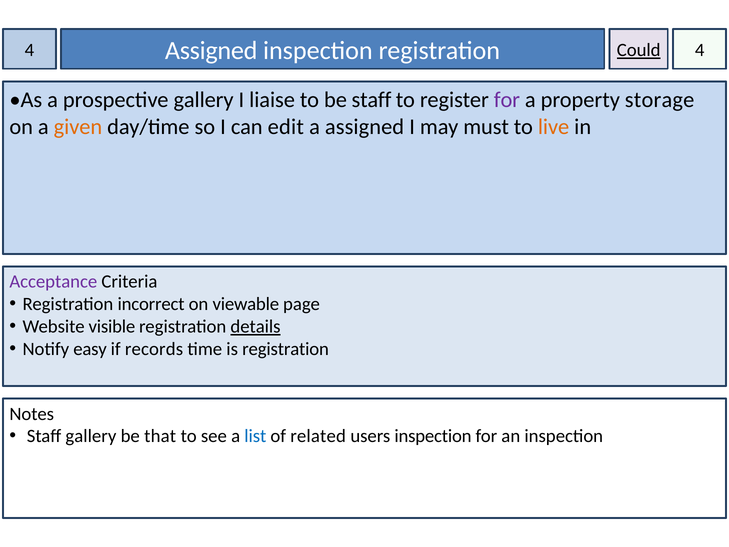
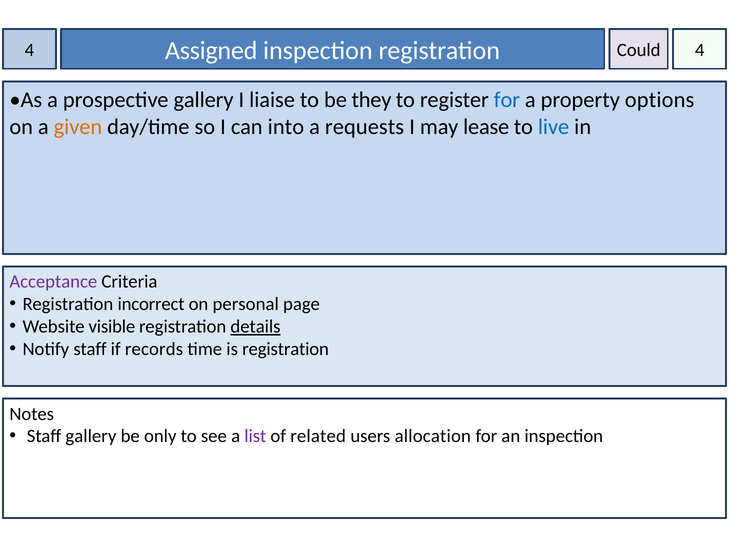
Could underline: present -> none (639, 50)
be staff: staff -> they (371, 100)
for colour: purple -> blue (507, 100)
storage: storage -> options (660, 100)
edit: edit -> into (286, 127)
a assigned: assigned -> requests (365, 127)
must: must -> lease (486, 127)
live colour: orange -> blue (554, 127)
viewable: viewable -> personal (246, 304)
Notify easy: easy -> staff (90, 349)
that: that -> only (160, 436)
list colour: blue -> purple (255, 436)
users inspection: inspection -> allocation (433, 436)
